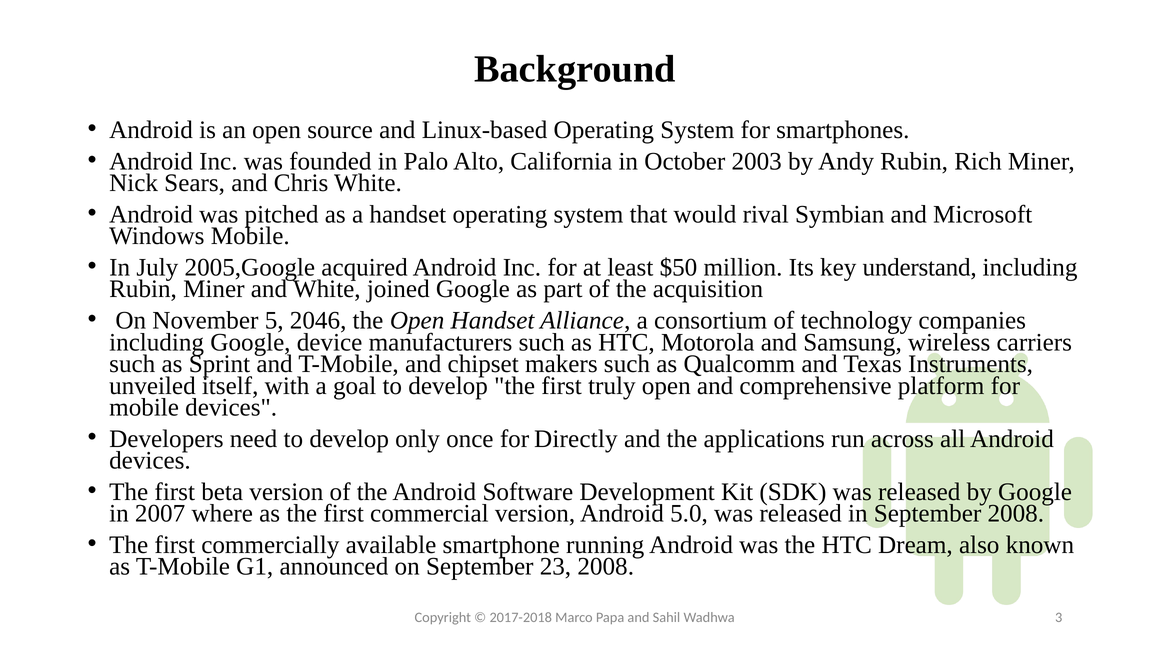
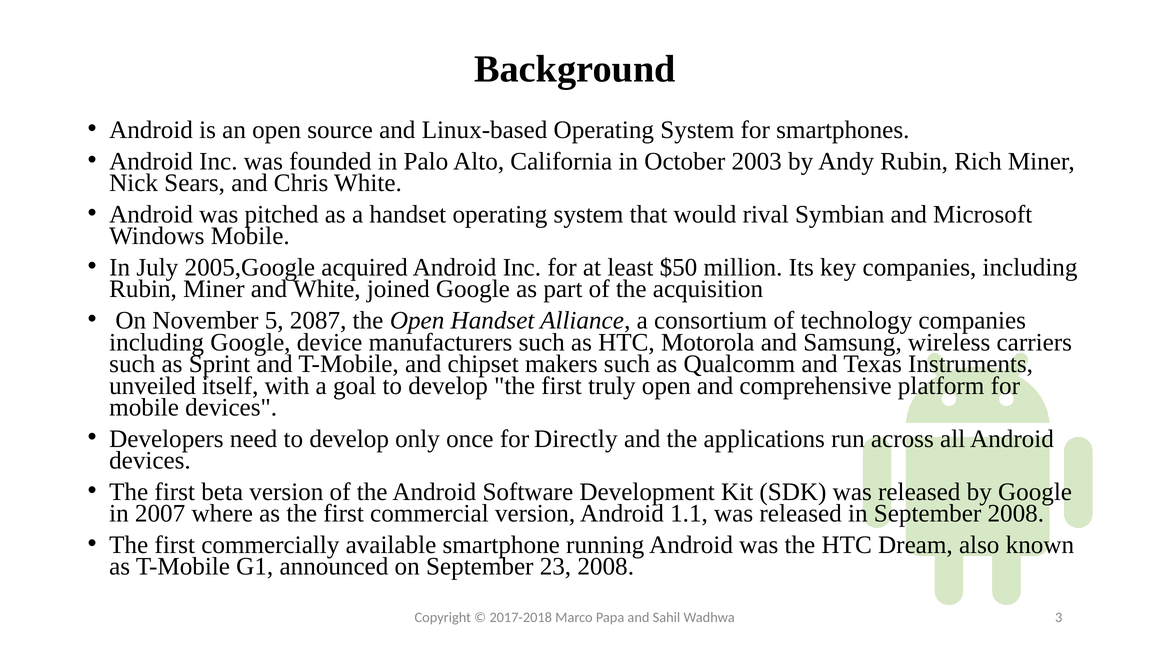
key understand: understand -> companies (920, 267)
2046: 2046 -> 2087 (318, 320)
5.0: 5.0 -> 1.1 (689, 513)
